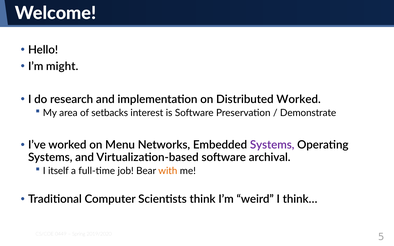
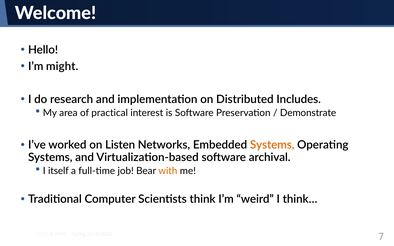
Distributed Worked: Worked -> Includes (299, 99)
setbacks: setbacks -> practical (110, 113)
Menu: Menu -> Listen (120, 145)
Systems colour: purple -> orange (272, 145)
5: 5 -> 7 (381, 237)
